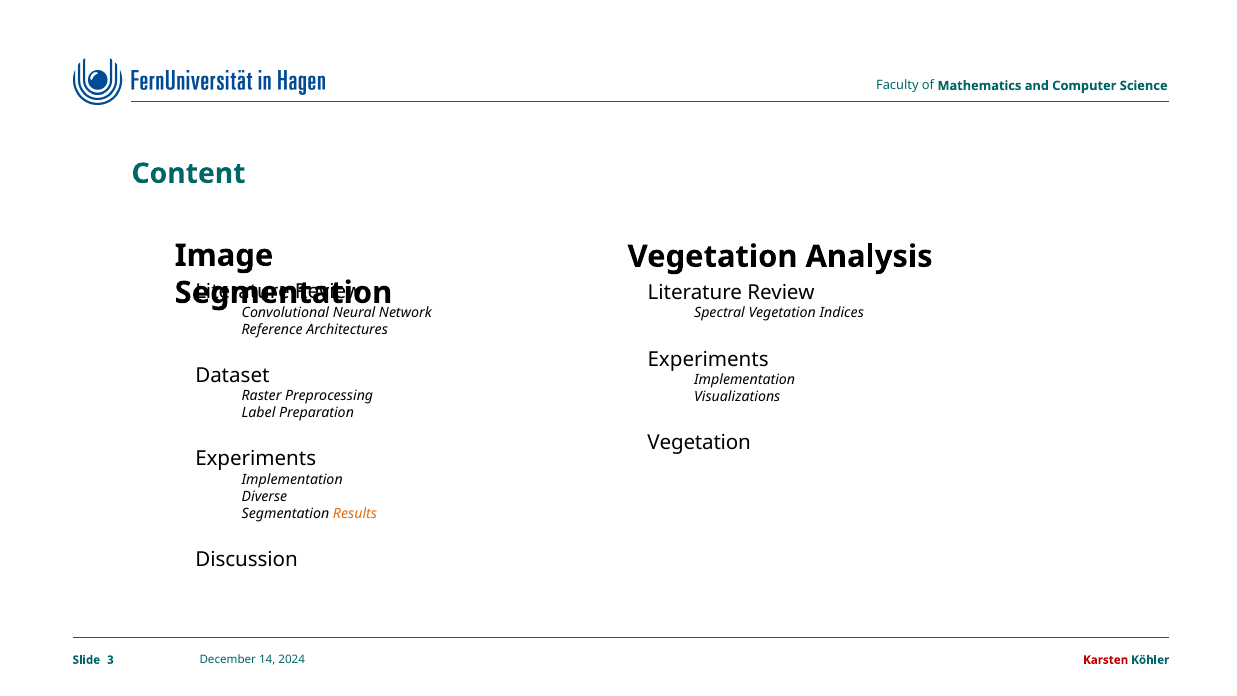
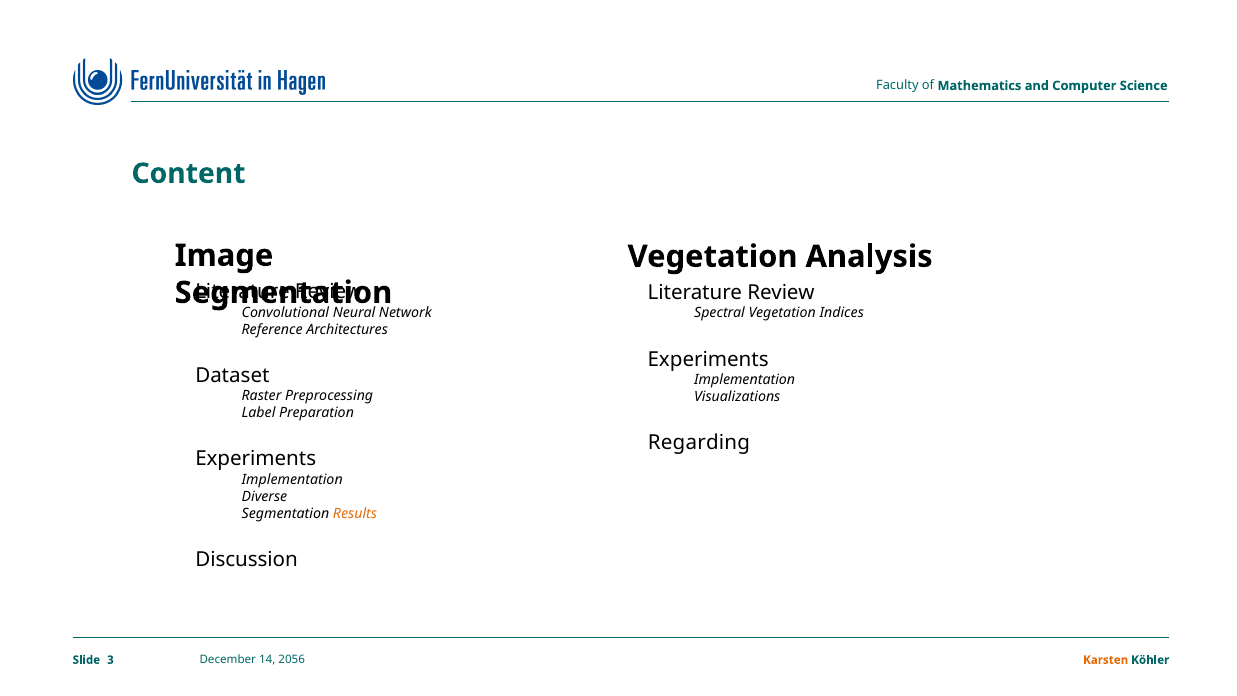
Vegetation: Vegetation -> Regarding (699, 443)
2024: 2024 -> 2056 (292, 660)
Karsten colour: red -> orange (1106, 660)
